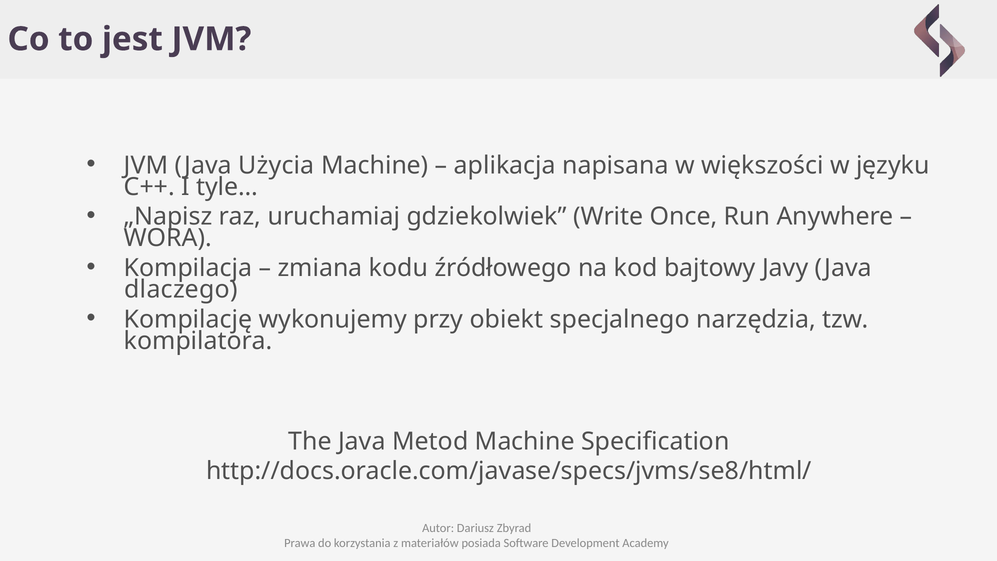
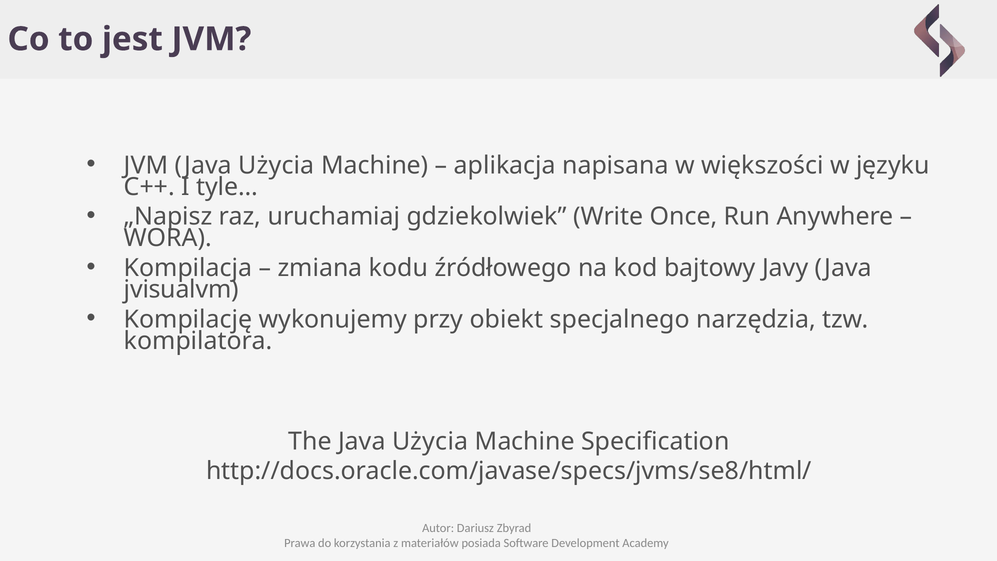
dlaczego: dlaczego -> jvisualvm (181, 290)
The Java Metod: Metod -> Użycia (430, 441)
